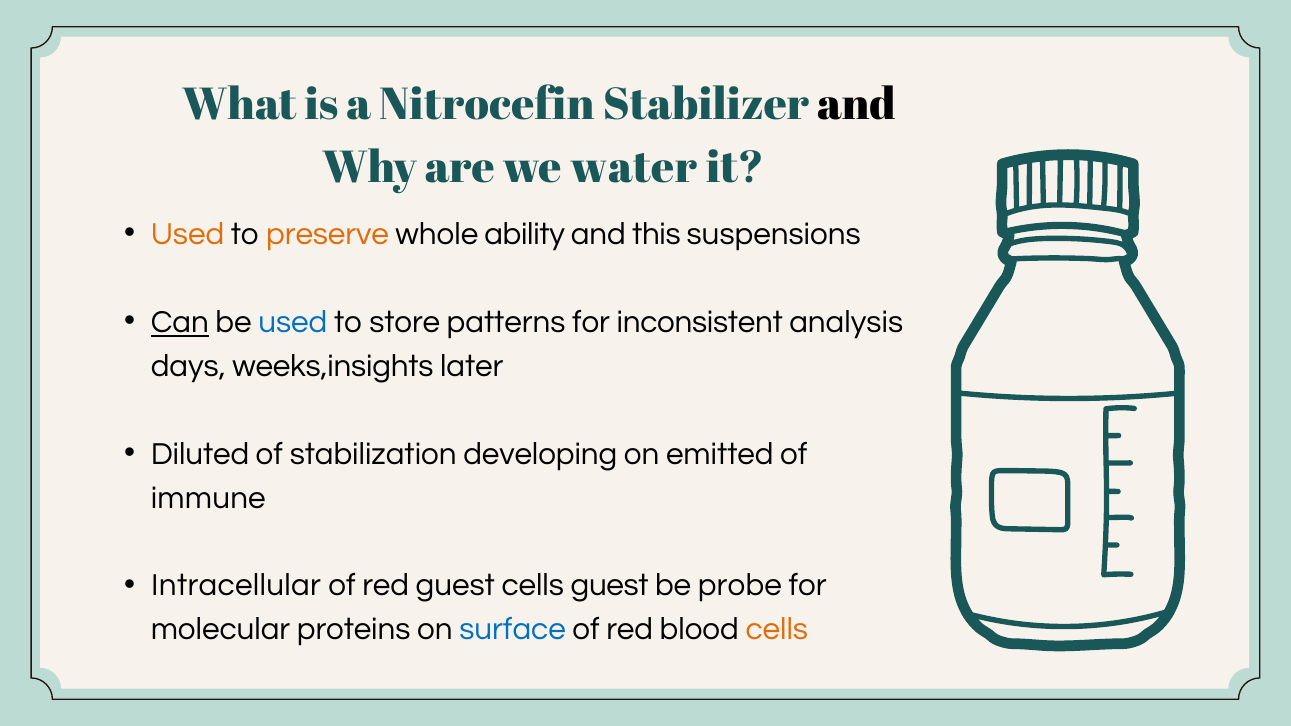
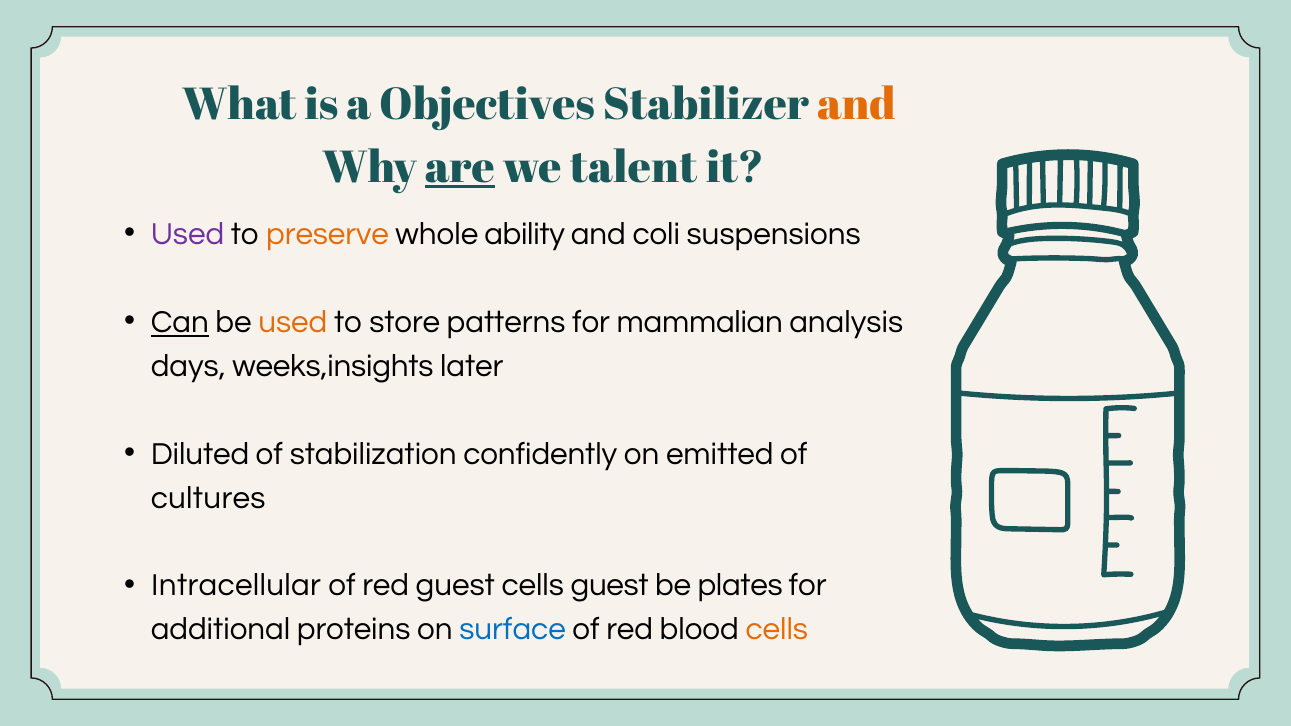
Nitrocefin: Nitrocefin -> Objectives (487, 105)
and colour: black -> orange (857, 105)
are underline: none -> present (460, 168)
water: water -> talent (634, 168)
Used colour: orange -> purple (188, 234)
this: this -> coli (656, 234)
used colour: blue -> orange (293, 322)
inconsistent: inconsistent -> mammalian (700, 322)
developing: developing -> confidently (540, 454)
immune: immune -> cultures (208, 498)
probe: probe -> plates (740, 586)
molecular: molecular -> additional (221, 630)
